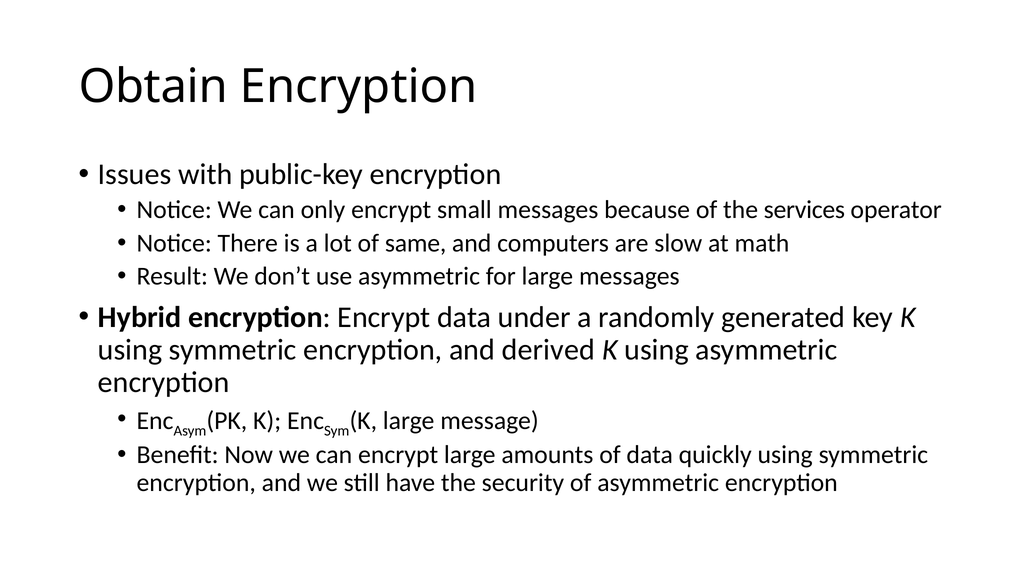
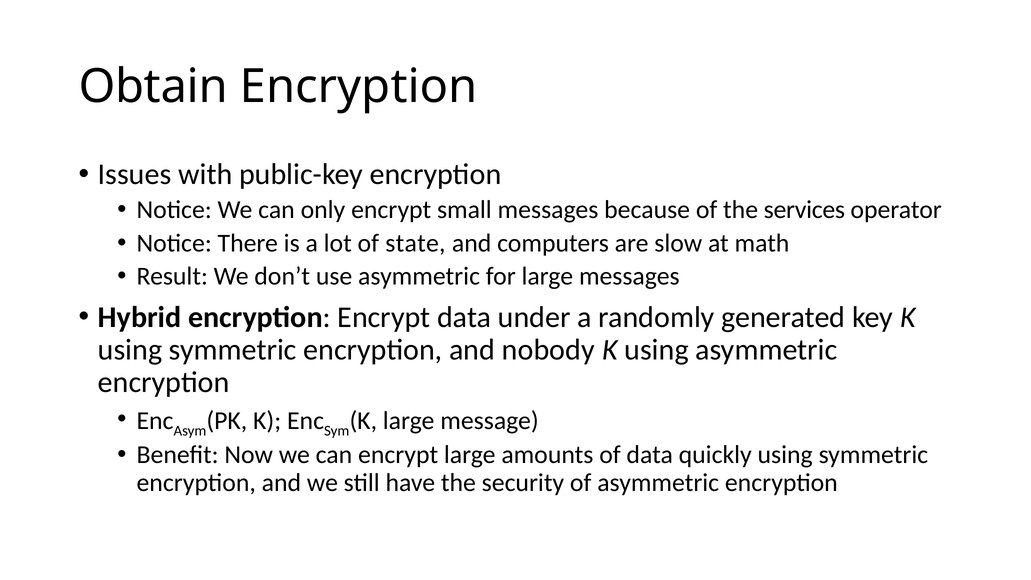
same: same -> state (415, 243)
derived: derived -> nobody (548, 350)
